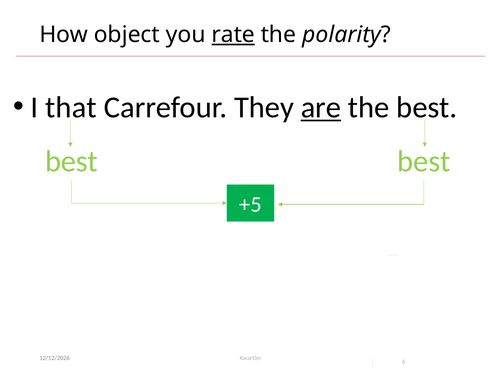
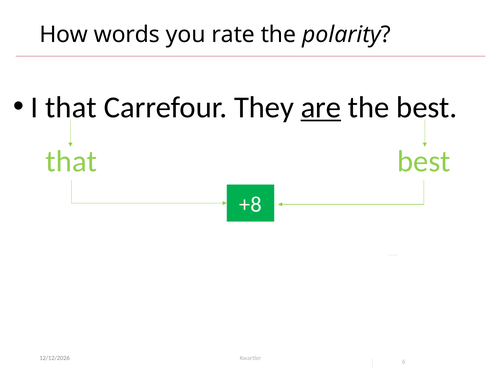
object: object -> words (127, 35)
rate underline: present -> none (233, 35)
best: best -> that (71, 162)
+5: +5 -> +8 (250, 205)
